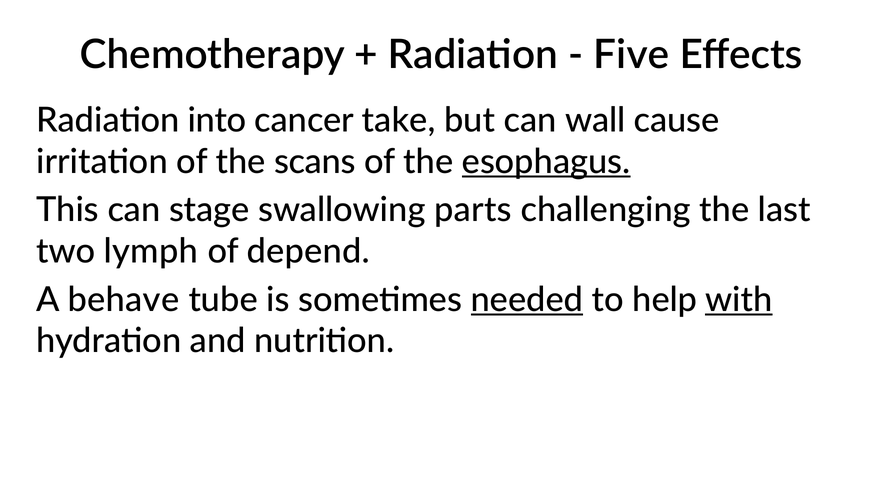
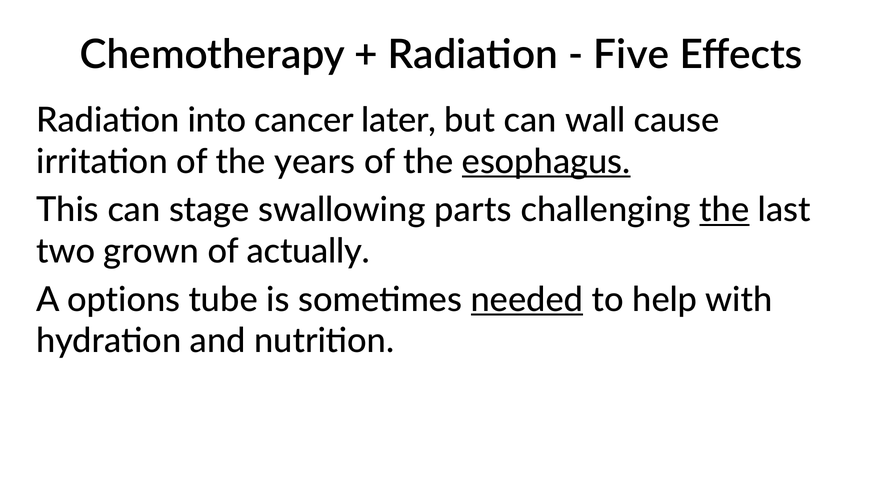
take: take -> later (399, 120)
scans: scans -> years (315, 162)
the underline: none -> present (724, 210)
lymph: lymph -> grown (151, 251)
depend: depend -> actually (308, 251)
behave: behave -> options (124, 300)
with underline: present -> none (739, 300)
